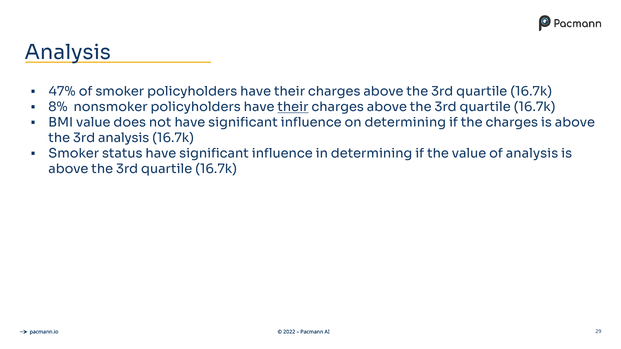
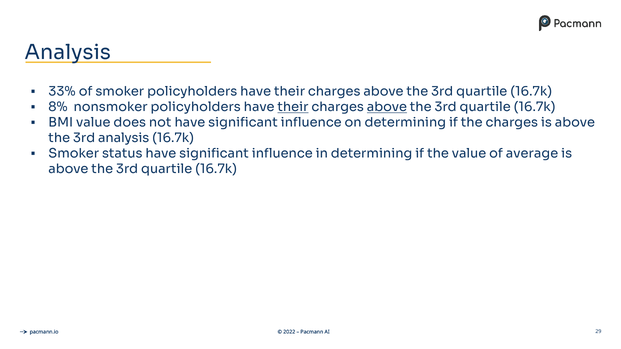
47%: 47% -> 33% (62, 92)
above underline: none -> present (387, 107)
of analysis: analysis -> average (532, 154)
